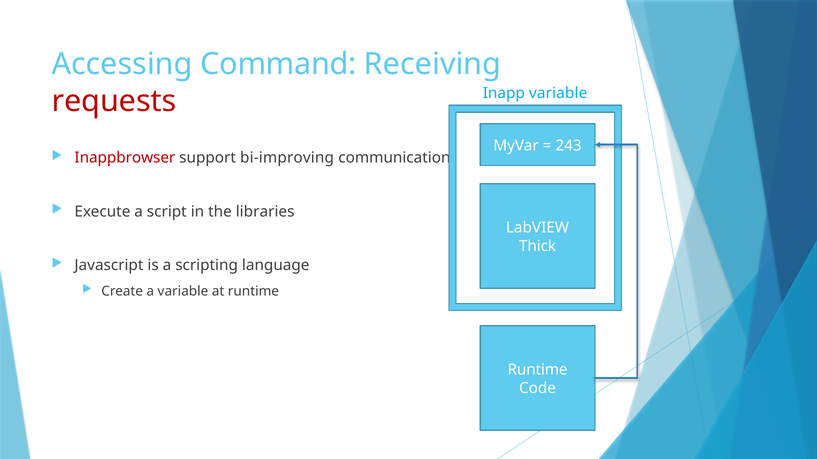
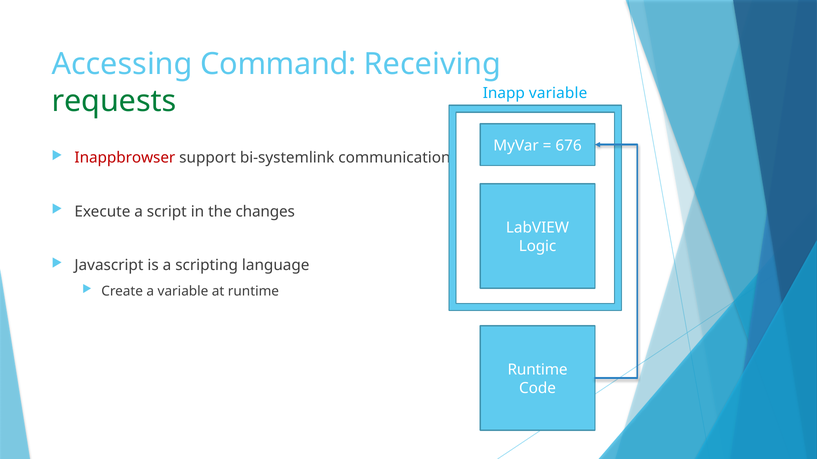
requests colour: red -> green (114, 101)
243: 243 -> 676 (569, 146)
bi-improving: bi-improving -> bi-systemlink (287, 158)
libraries: libraries -> changes (265, 212)
Thick: Thick -> Logic (538, 247)
